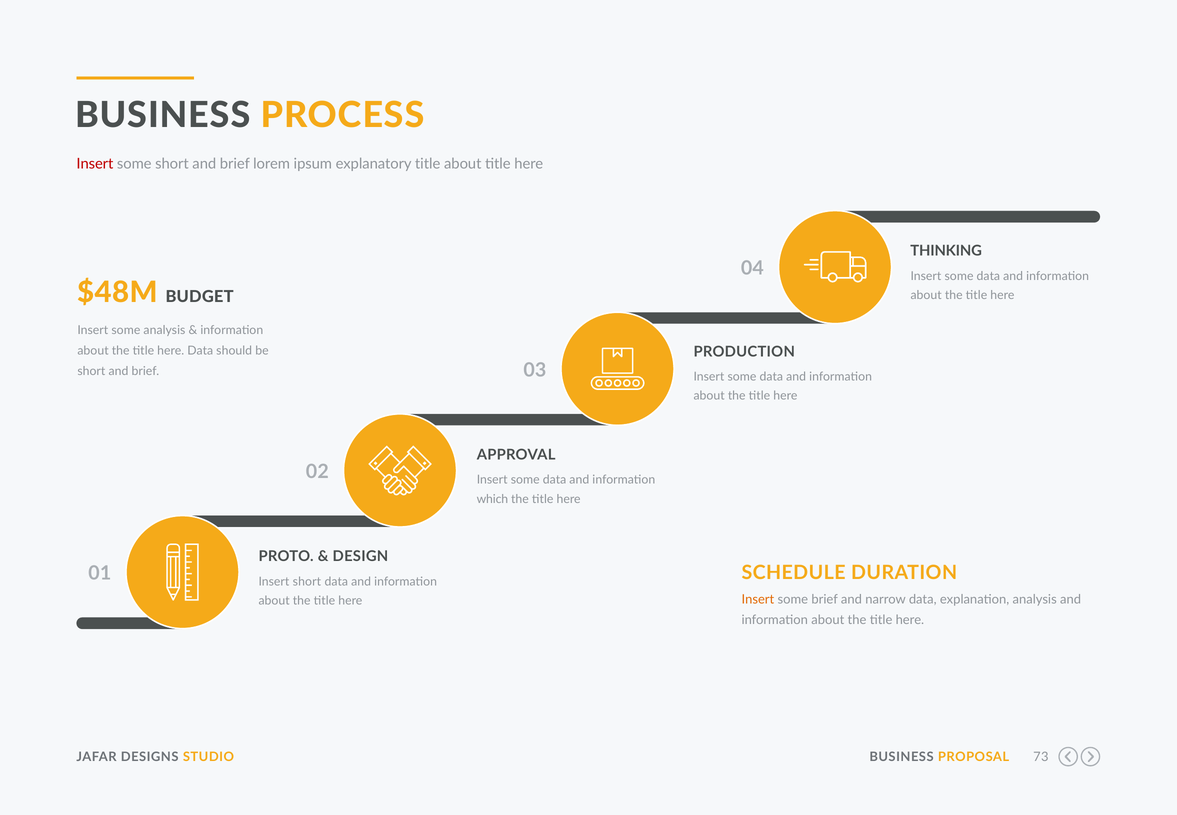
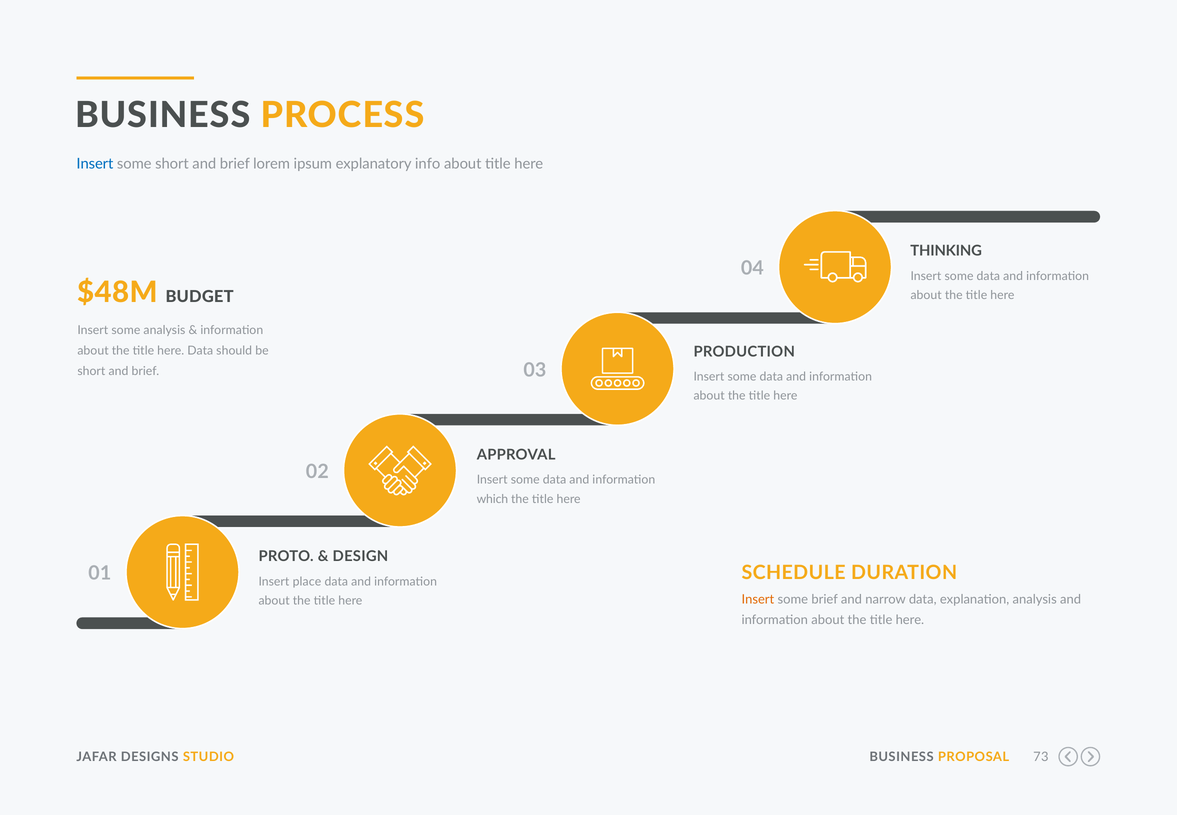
Insert colour: red -> blue (95, 164)
explanatory title: title -> info (428, 164)
Insert short: short -> place (307, 581)
